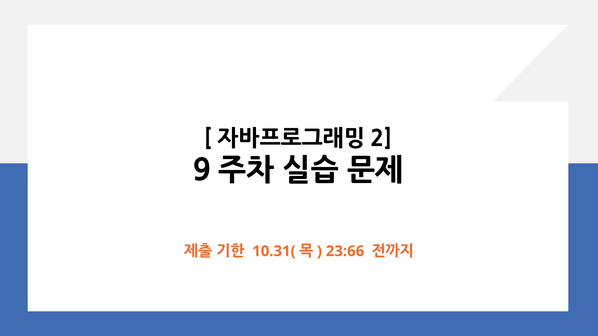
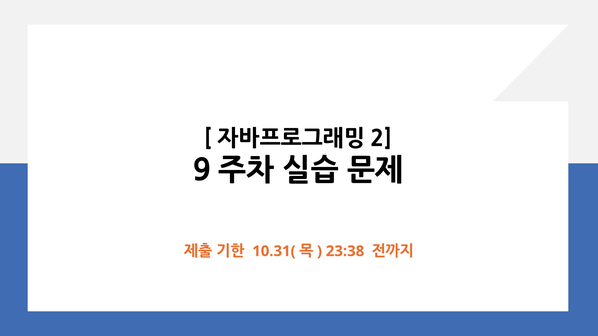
23:66: 23:66 -> 23:38 (345, 251)
